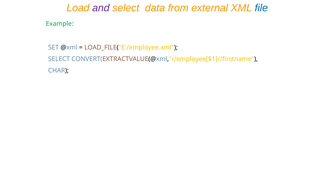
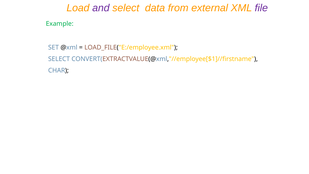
file colour: blue -> purple (261, 8)
